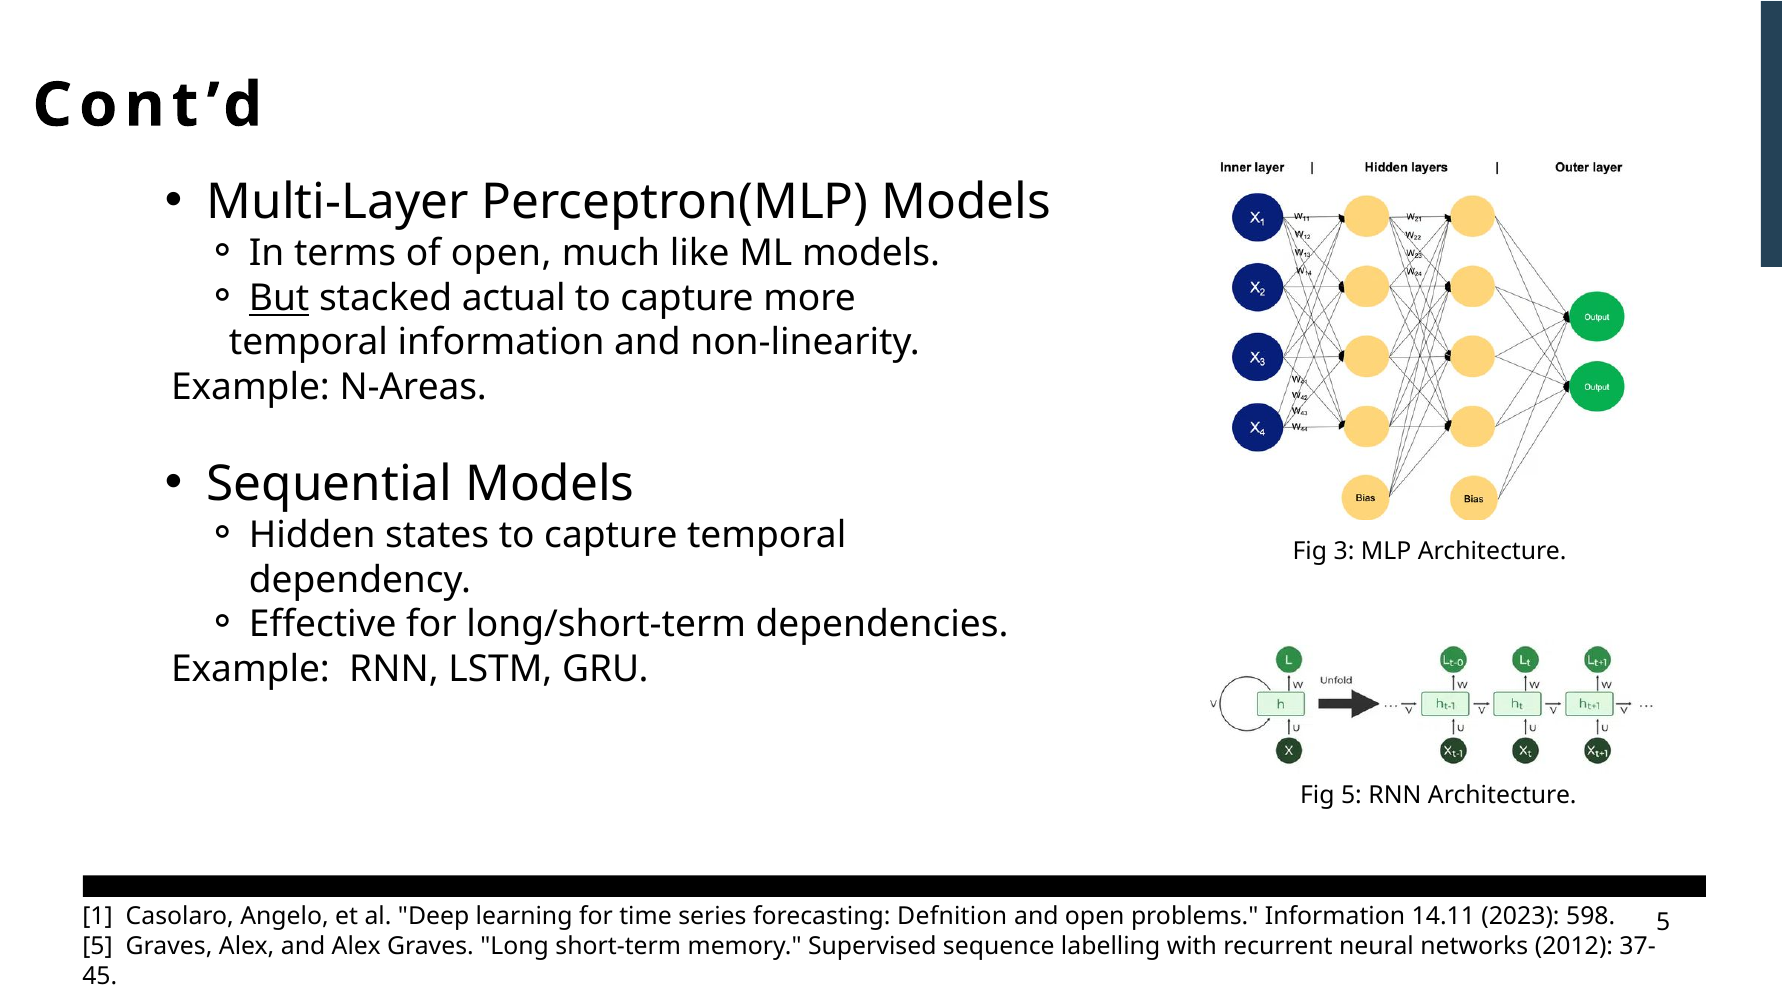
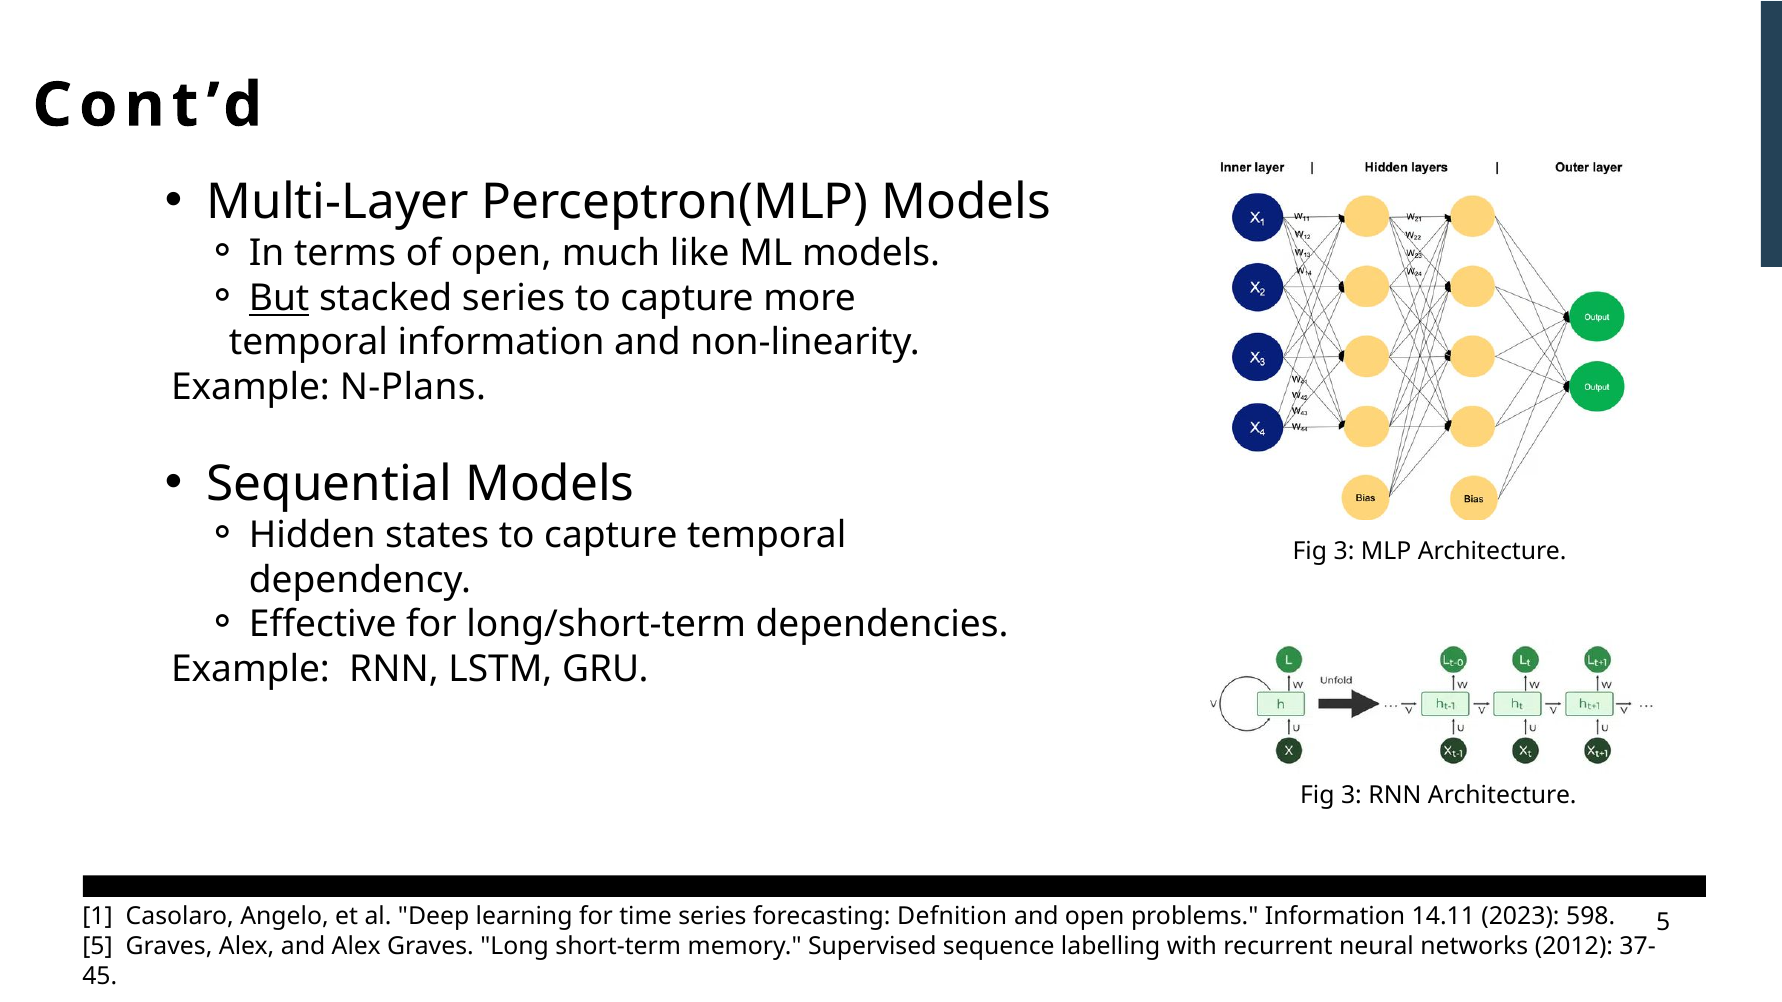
stacked actual: actual -> series (514, 298)
N-Areas: N-Areas -> N-Plans (413, 387)
5: 5 -> 3 (1351, 796)
